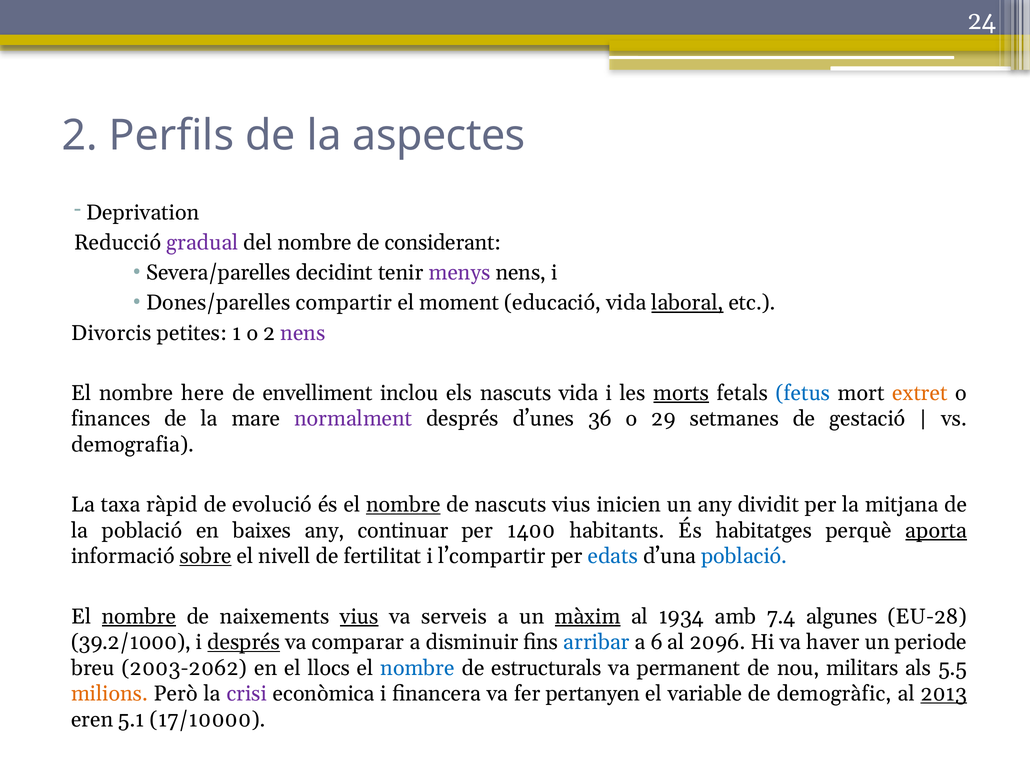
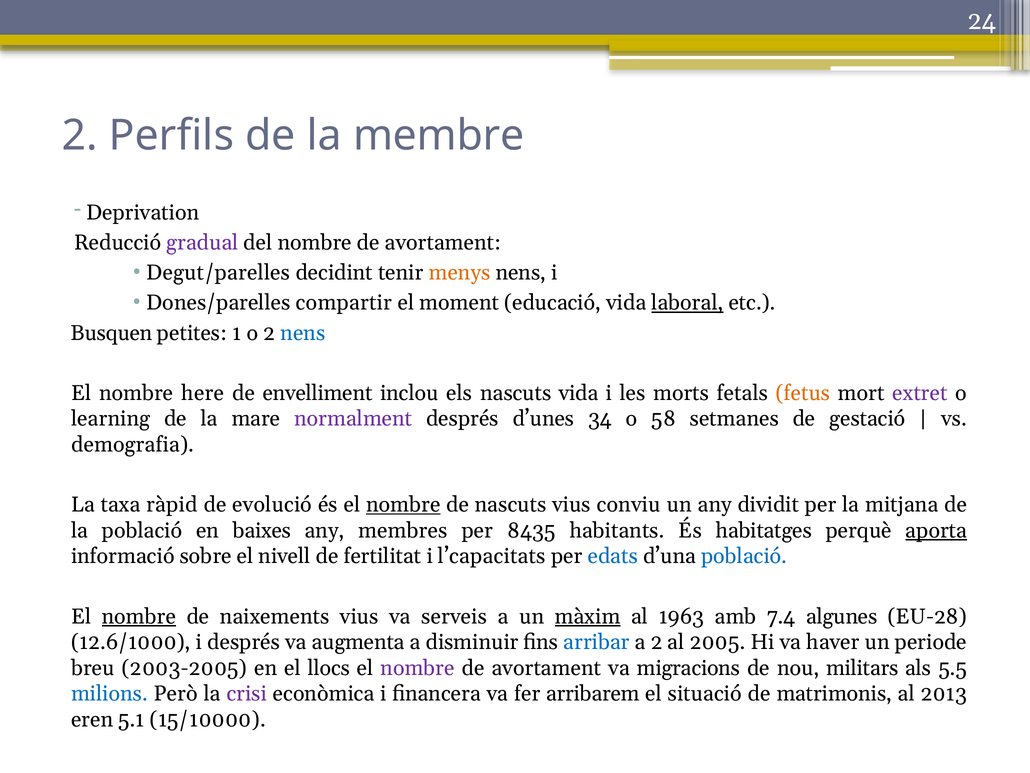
aspectes: aspectes -> membre (439, 135)
del nombre de considerant: considerant -> avortament (443, 243)
Severa/parelles: Severa/parelles -> Degut/parelles (218, 273)
menys colour: purple -> orange (460, 273)
Divorcis: Divorcis -> Busquen (112, 333)
nens colour: purple -> blue (303, 333)
morts underline: present -> none (681, 393)
fetus colour: blue -> orange (803, 393)
extret colour: orange -> purple (920, 393)
finances: finances -> learning (111, 419)
36: 36 -> 34 (600, 419)
29: 29 -> 58 (664, 419)
inicien: inicien -> conviu (629, 504)
continuar: continuar -> membres (403, 530)
1400: 1400 -> 8435 (531, 530)
sobre underline: present -> none (206, 556)
l’compartir: l’compartir -> l’capacitats (492, 556)
vius underline: present -> none (359, 616)
1934: 1934 -> 1963 (681, 616)
39.2/1000: 39.2/1000 -> 12.6/1000 (131, 642)
després underline: present -> none (244, 642)
comparar: comparar -> augmenta (358, 642)
a 6: 6 -> 2 (657, 642)
2096: 2096 -> 2005 (718, 642)
2003-2062: 2003-2062 -> 2003-2005 (184, 668)
nombre colour: blue -> purple (417, 668)
estructurals: estructurals -> avortament (546, 668)
permanent: permanent -> migracions (689, 668)
milions colour: orange -> blue (109, 693)
pertanyen: pertanyen -> arribarem (593, 693)
variable: variable -> situació (705, 693)
demogràfic: demogràfic -> matrimonis (834, 693)
2013 underline: present -> none (944, 693)
17/10000: 17/10000 -> 15/10000 (208, 719)
